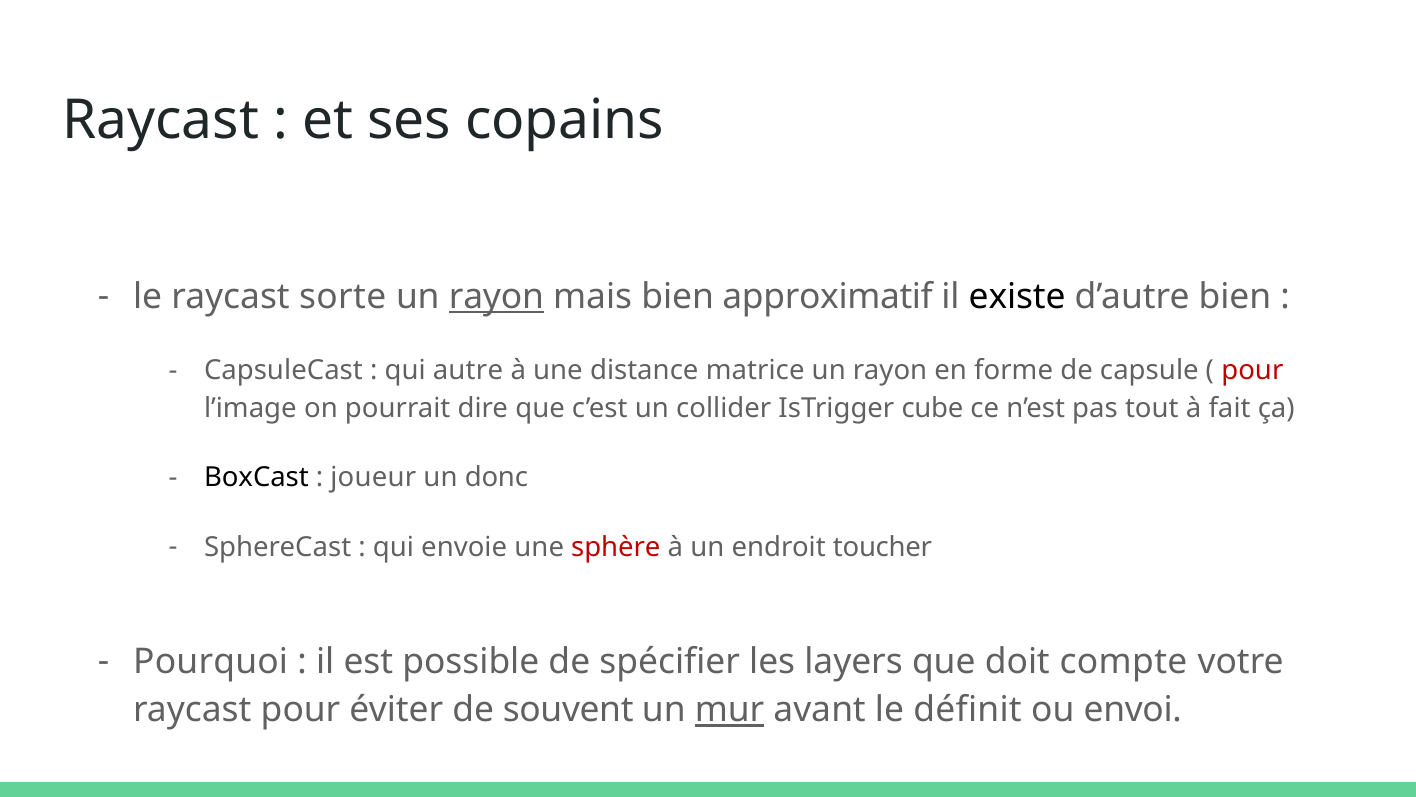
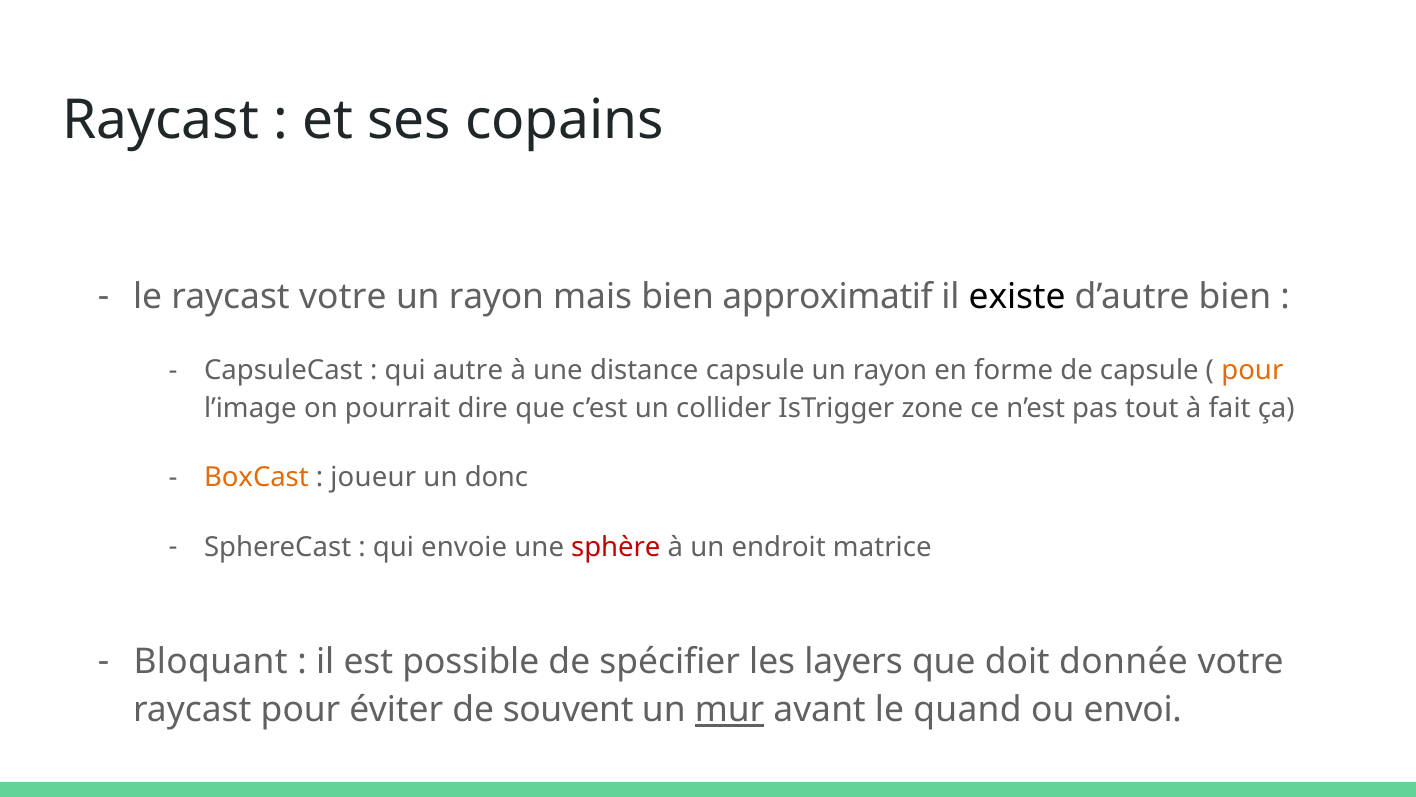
raycast sorte: sorte -> votre (343, 297)
rayon underline: present -> none (496, 297)
distance matrice: matrice -> capsule (755, 370)
pour colour: red -> orange (1252, 370)
cube: cube -> zone (932, 408)
BoxCast colour: black -> orange (256, 478)
toucher: toucher -> matrice (882, 547)
Pourquoi: Pourquoi -> Bloquant (211, 661)
compte: compte -> donnée (1123, 661)
définit: définit -> quand (968, 710)
